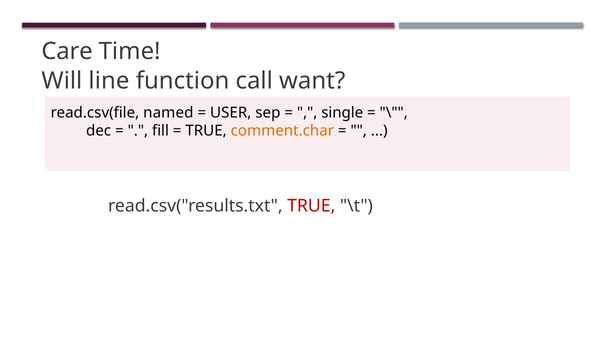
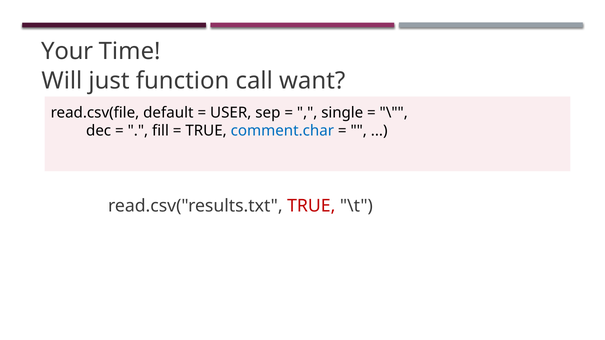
Care: Care -> Your (67, 51)
line: line -> just (109, 81)
named: named -> default (168, 113)
comment.char colour: orange -> blue (282, 131)
